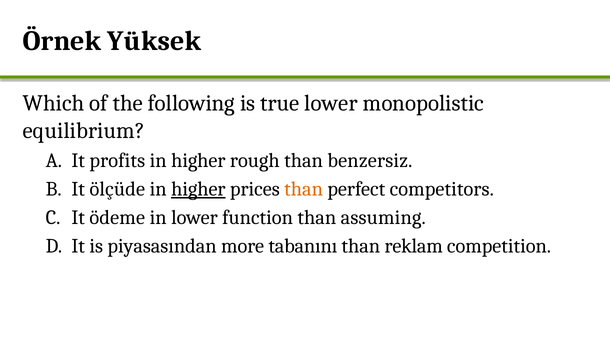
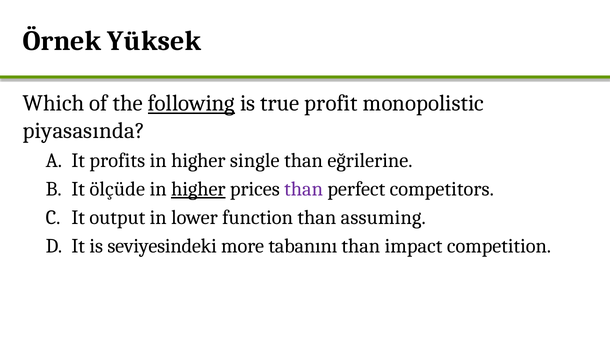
following underline: none -> present (191, 103)
true lower: lower -> profit (331, 103)
equilibrium: equilibrium -> piyasasında (84, 131)
rough: rough -> single (255, 161)
benzersiz: benzersiz -> eğrilerine (370, 161)
than colour: orange -> purple (304, 189)
ödeme: ödeme -> output (117, 218)
piyasasından: piyasasından -> seviyesindeki (162, 246)
reklam: reklam -> impact (414, 246)
